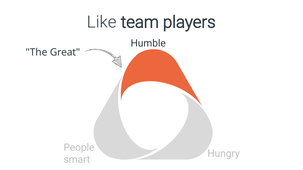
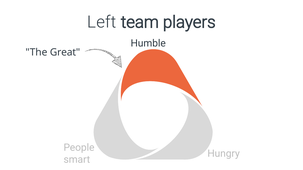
Like: Like -> Left (102, 22)
